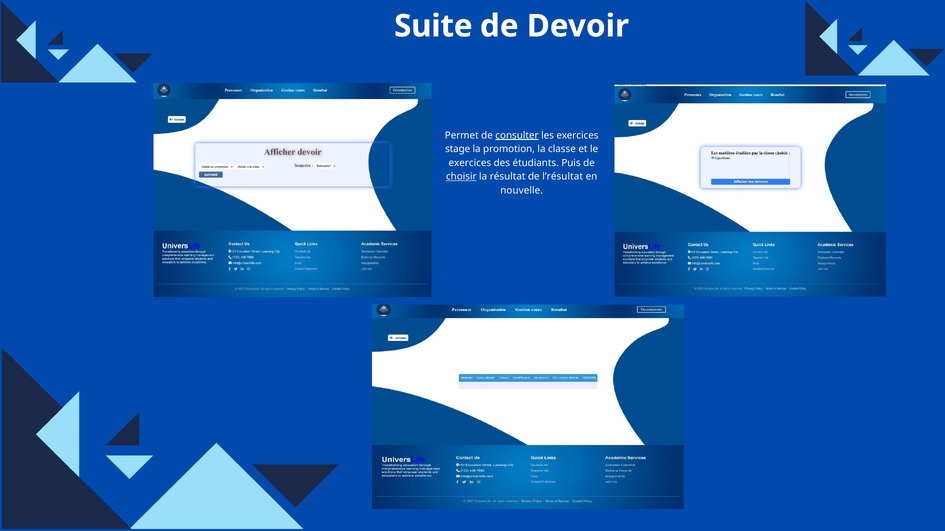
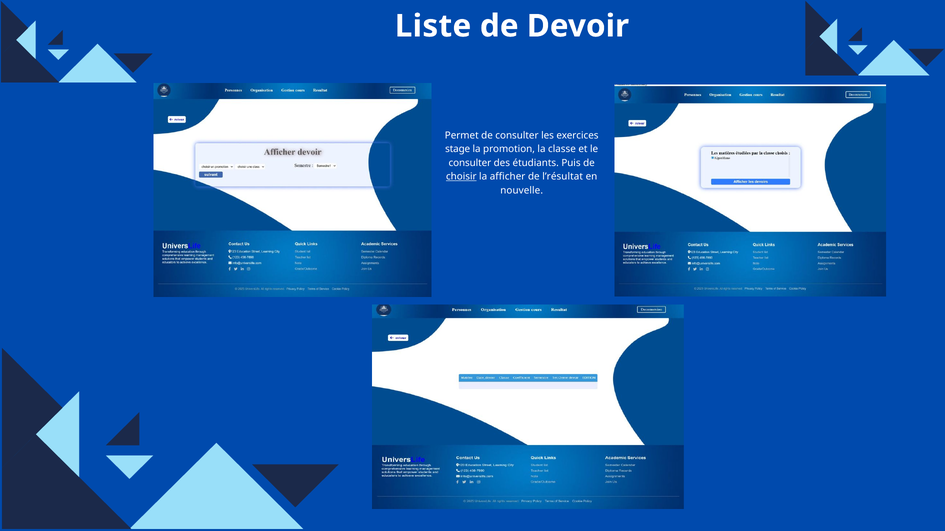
Suite: Suite -> Liste (433, 26)
consulter underline: present -> none (517, 135)
exercices: exercices -> consulter (470, 163)
résultat: résultat -> afficher (508, 177)
